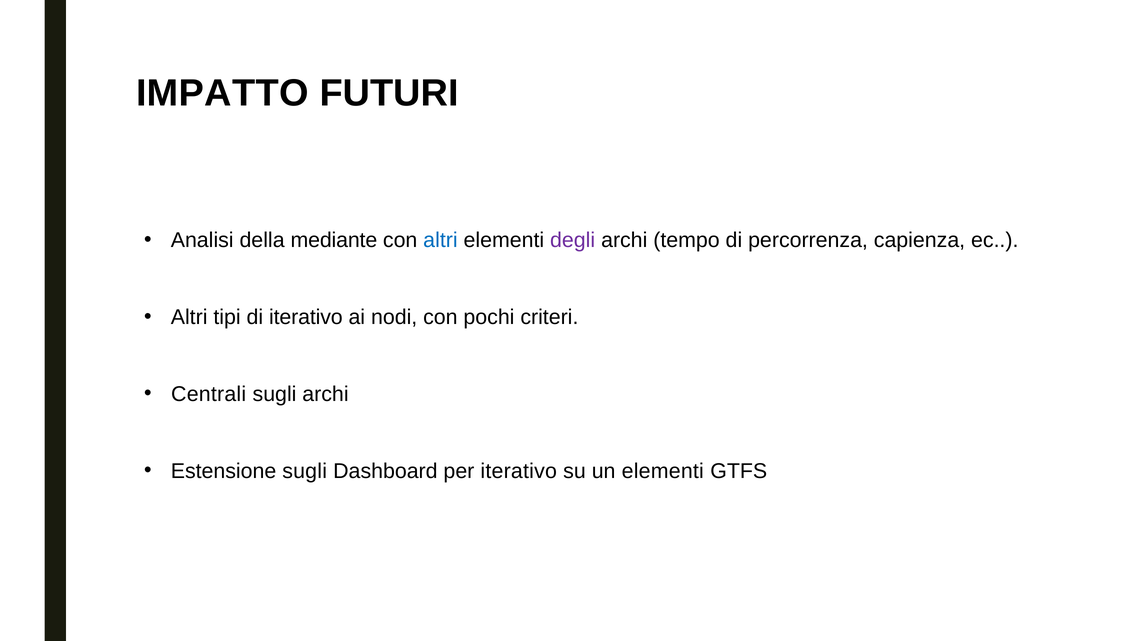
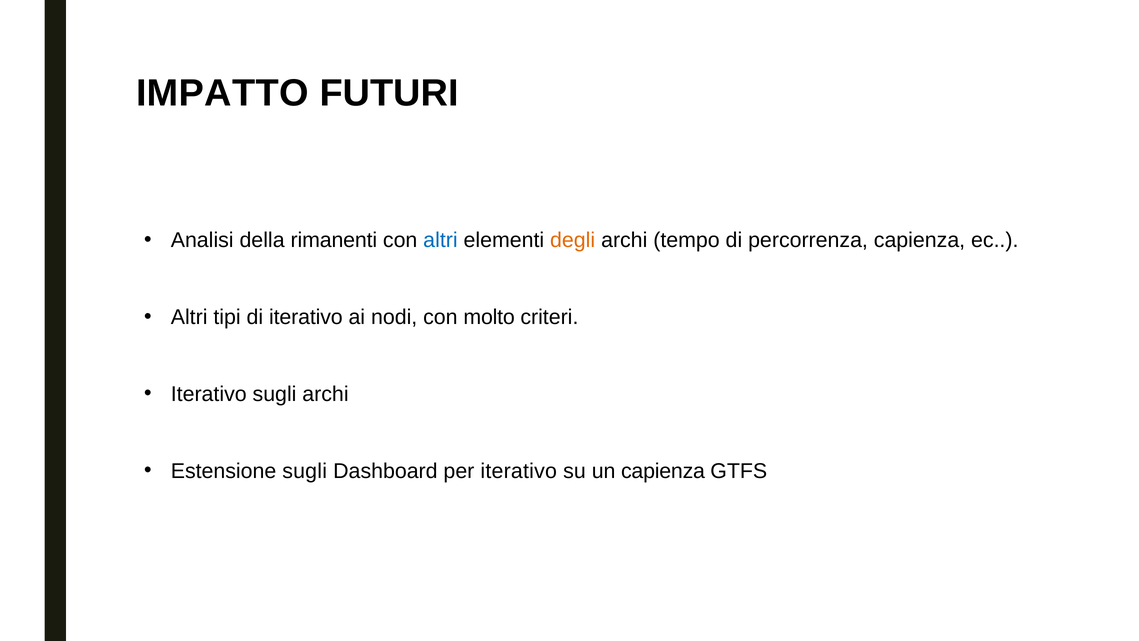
mediante: mediante -> rimanenti (334, 240)
degli colour: purple -> orange (573, 240)
pochi: pochi -> molto (489, 317)
Centrali: Centrali -> Iterativo (209, 394)
un elementi: elementi -> capienza (663, 471)
